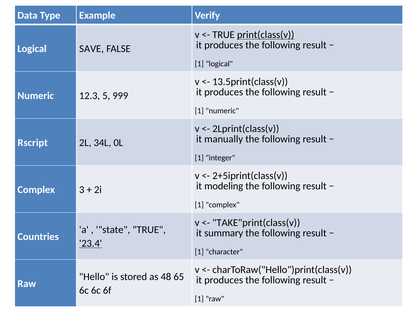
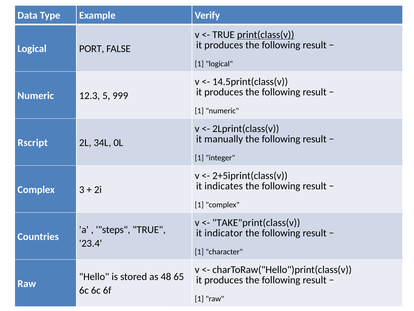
SAVE: SAVE -> PORT (92, 49)
13.5print(class(v: 13.5print(class(v -> 14.5print(class(v (250, 82)
modeling: modeling -> indicates (224, 186)
state: state -> steps (113, 229)
summary: summary -> indicator (224, 233)
23.4 underline: present -> none (91, 243)
